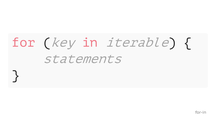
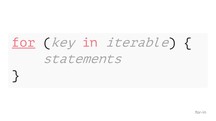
for underline: none -> present (24, 43)
